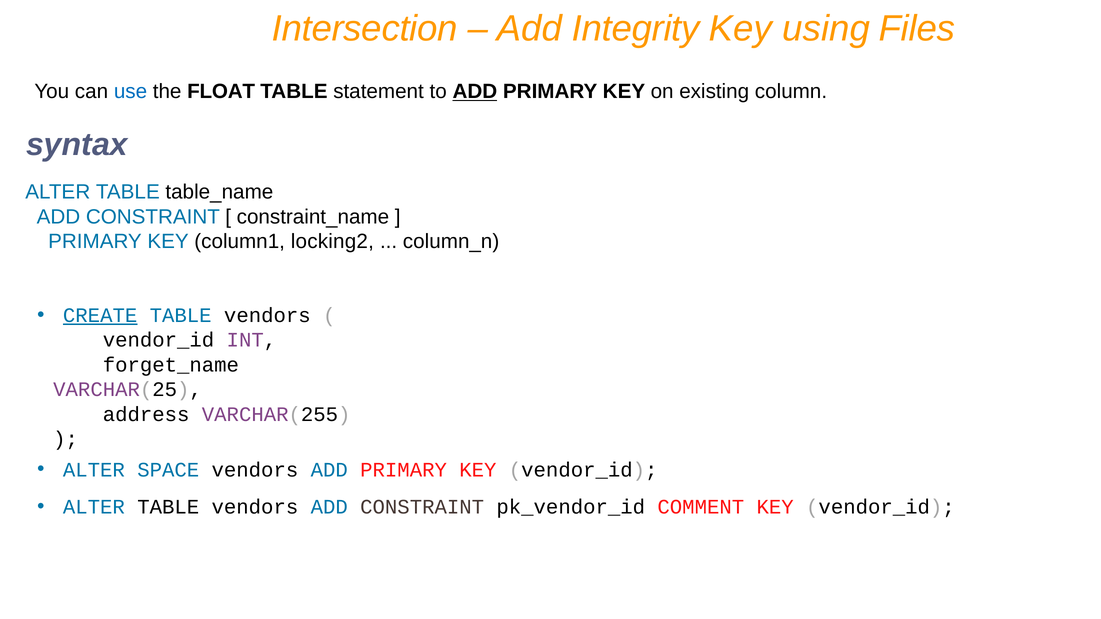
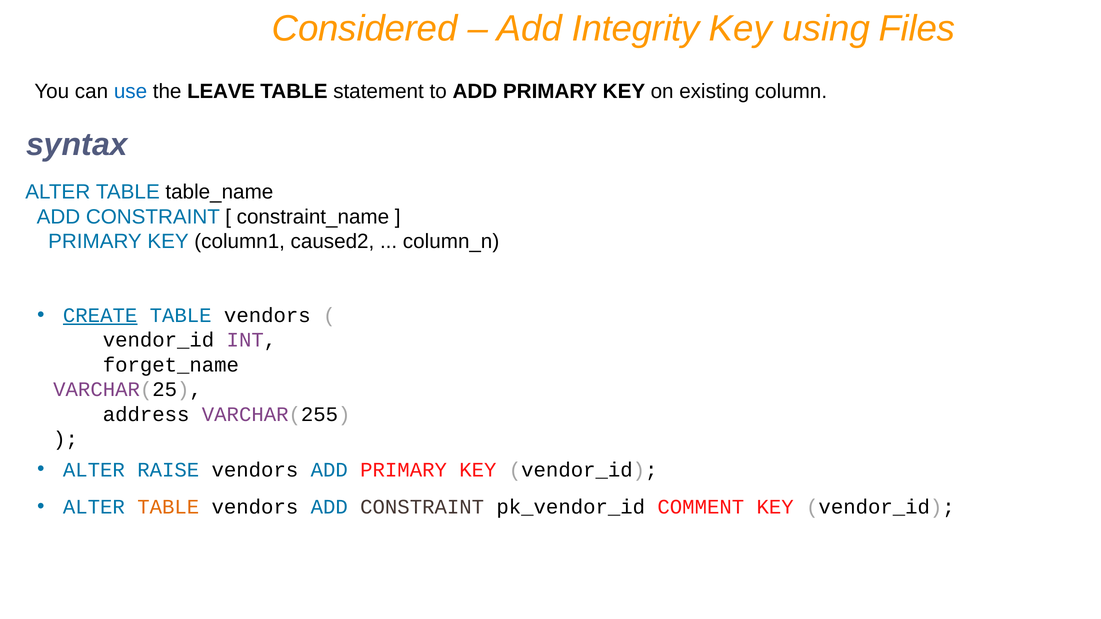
Intersection: Intersection -> Considered (365, 29)
FLOAT: FLOAT -> LEAVE (221, 92)
ADD underline: present -> none (475, 92)
locking2: locking2 -> caused2 (332, 242)
SPACE: SPACE -> RAISE (168, 470)
TABLE colour: black -> orange (168, 507)
